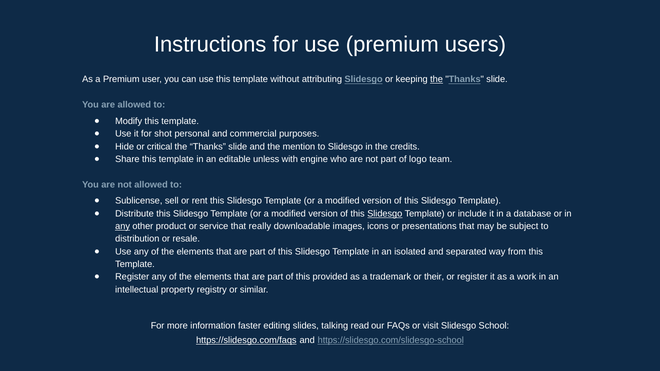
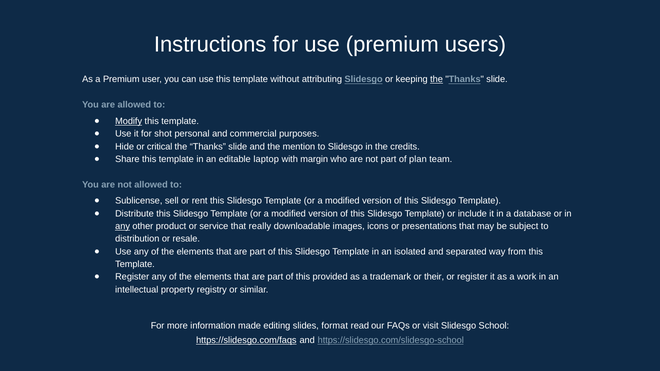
Modify underline: none -> present (129, 121)
unless: unless -> laptop (266, 159)
engine: engine -> margin (314, 159)
logo: logo -> plan (418, 159)
Slidesgo underline: present -> none (385, 214)
faster: faster -> made (249, 326)
talking: talking -> format (335, 326)
